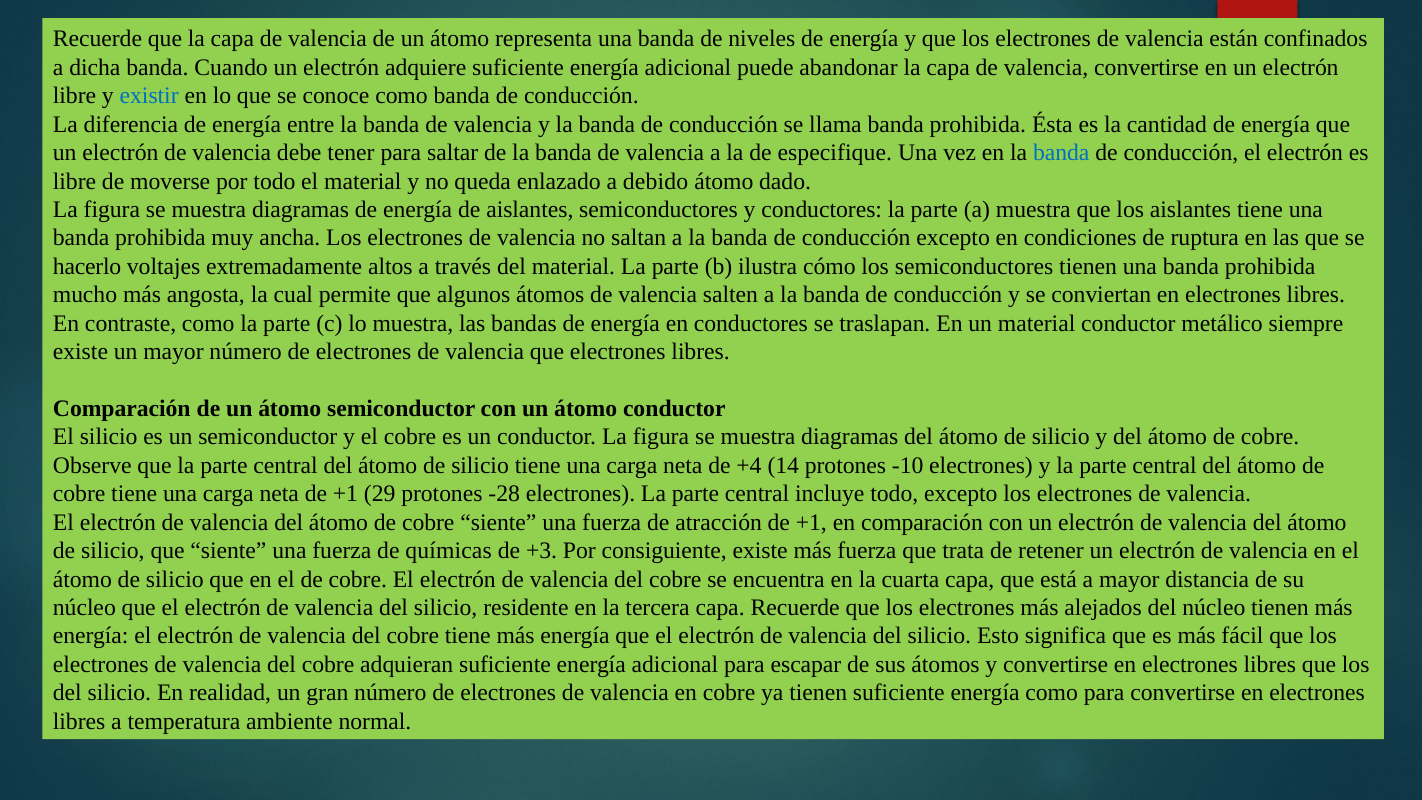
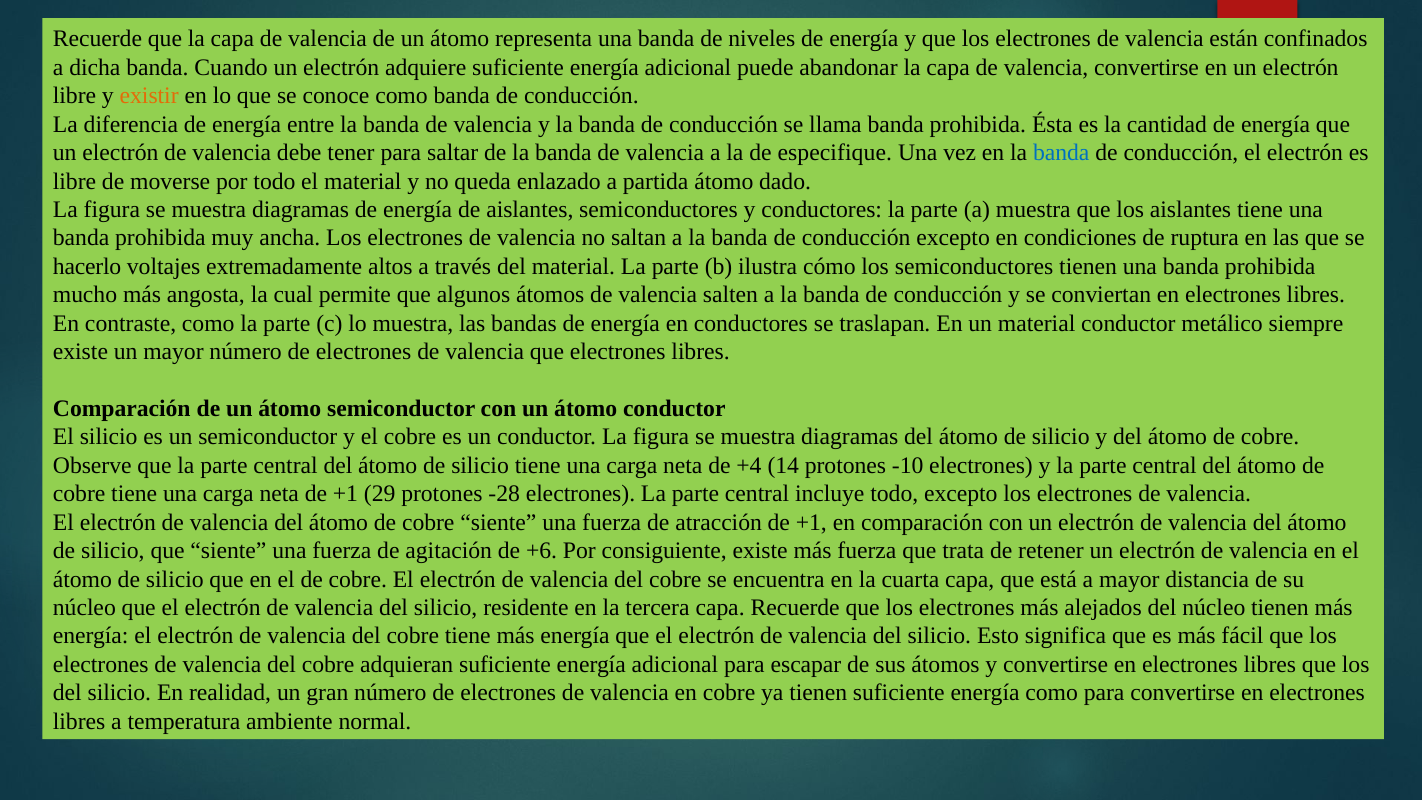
existir colour: blue -> orange (149, 96)
debido: debido -> partida (656, 181)
químicas: químicas -> agitación (449, 551)
+3: +3 -> +6 (542, 551)
